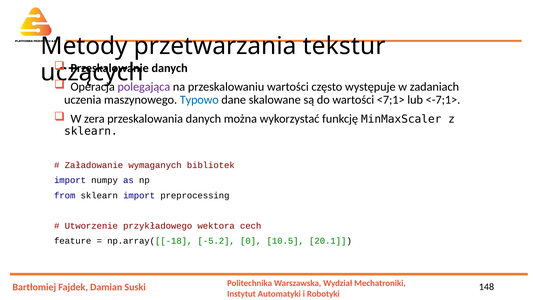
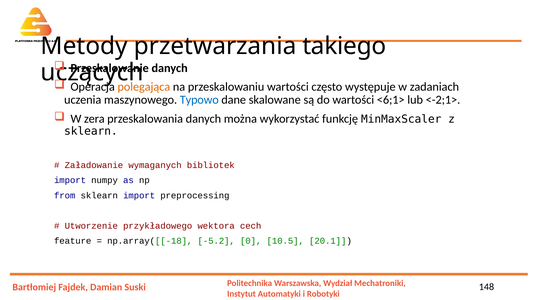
tekstur: tekstur -> takiego (344, 46)
polegająca colour: purple -> orange (144, 87)
<7;1>: <7;1> -> <6;1> (391, 100)
<-7;1>: <-7;1> -> <-2;1> (443, 100)
